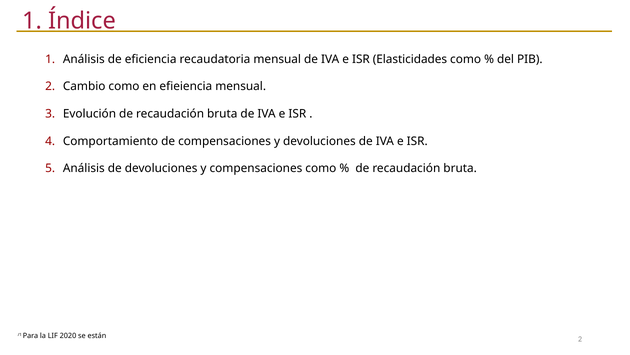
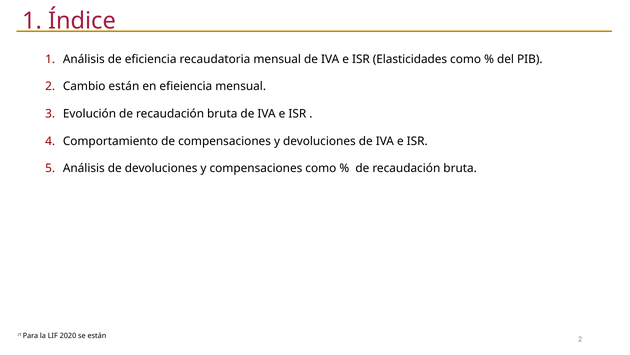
Cambio como: como -> están (124, 86)
